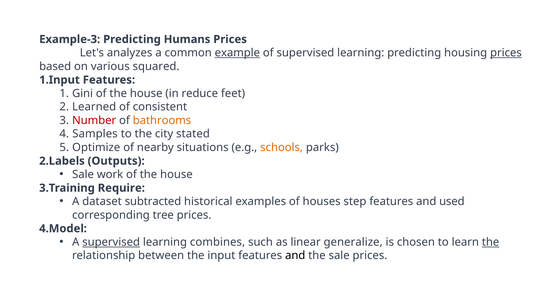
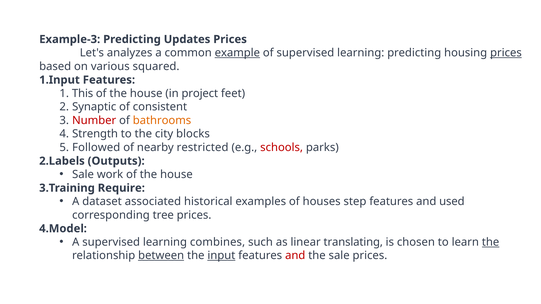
Humans: Humans -> Updates (187, 39)
Gini: Gini -> This (83, 93)
reduce: reduce -> project (200, 93)
Learned: Learned -> Synaptic (94, 107)
Samples: Samples -> Strength (95, 134)
stated: stated -> blocks (193, 134)
Optimize: Optimize -> Followed (96, 148)
situations: situations -> restricted (203, 148)
schools colour: orange -> red (282, 148)
subtracted: subtracted -> associated (153, 202)
supervised underline: present -> none (111, 242)
generalize: generalize -> translating (353, 242)
between underline: none -> present (161, 256)
input underline: none -> present (221, 256)
and colour: black -> red (295, 256)
